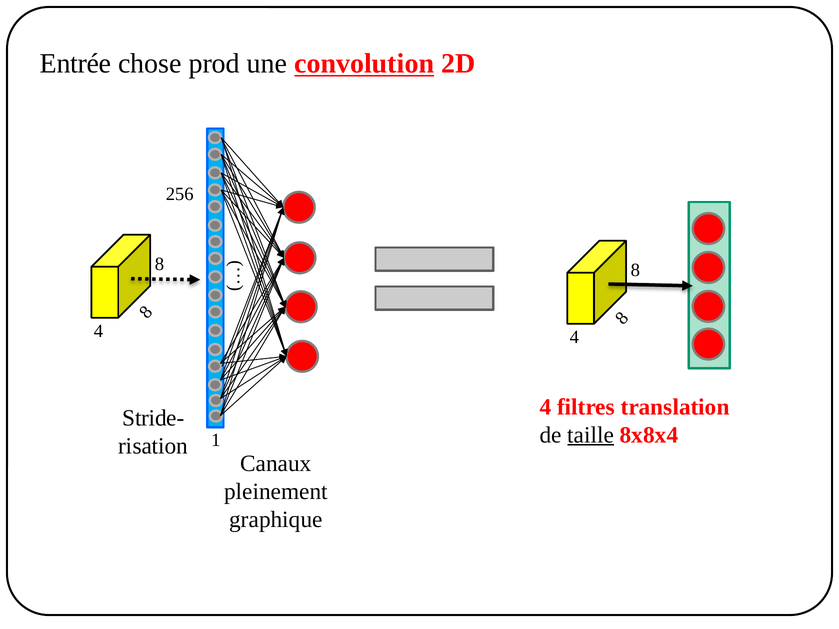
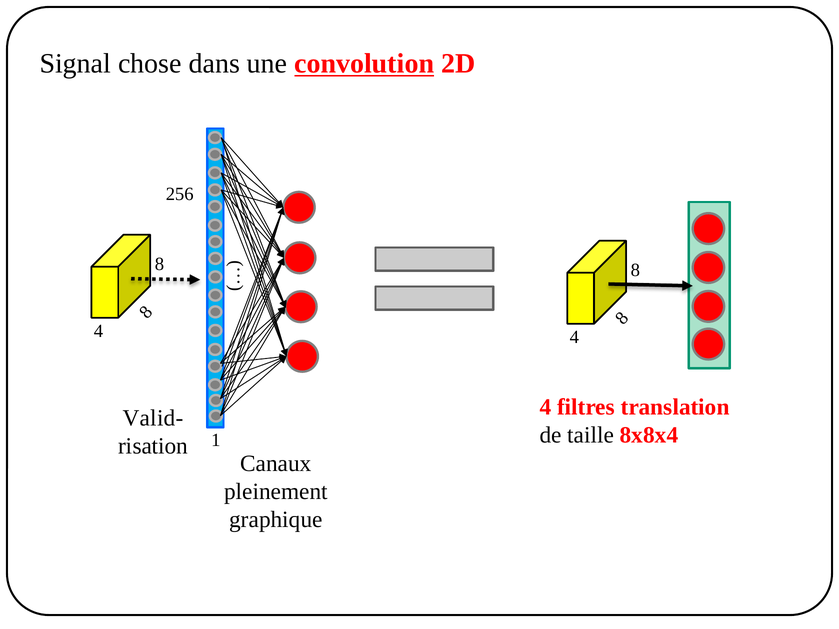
Entrée: Entrée -> Signal (75, 64)
prod: prod -> dans (214, 64)
Stride-: Stride- -> Valid- (153, 418)
taille underline: present -> none (591, 435)
